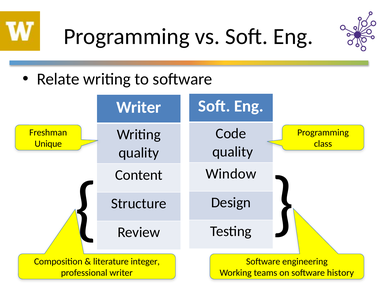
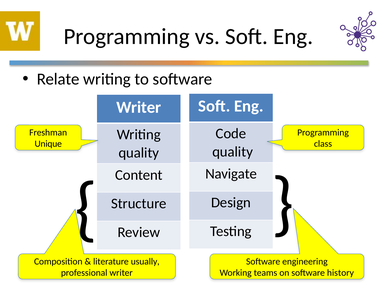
Window: Window -> Navigate (231, 174)
integer: integer -> usually (145, 261)
